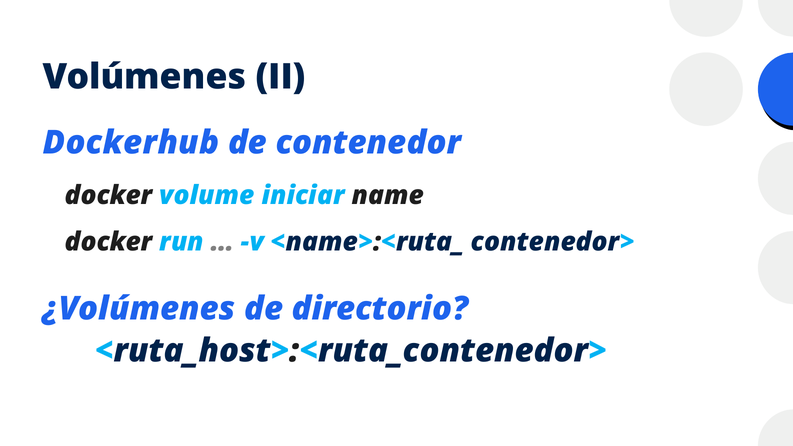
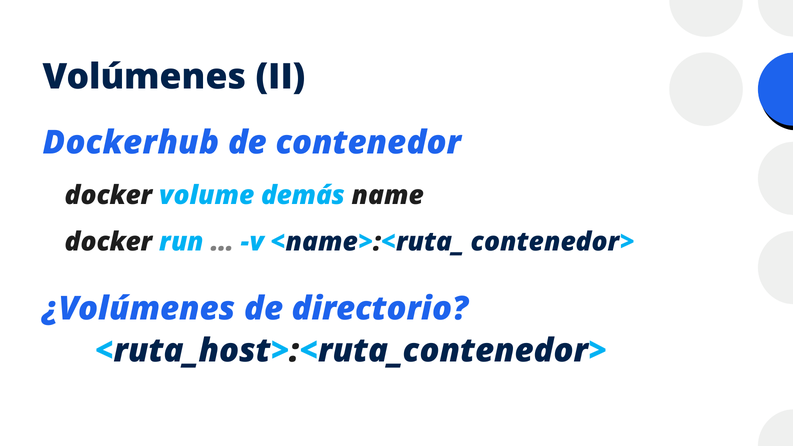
iniciar: iniciar -> demás (303, 195)
